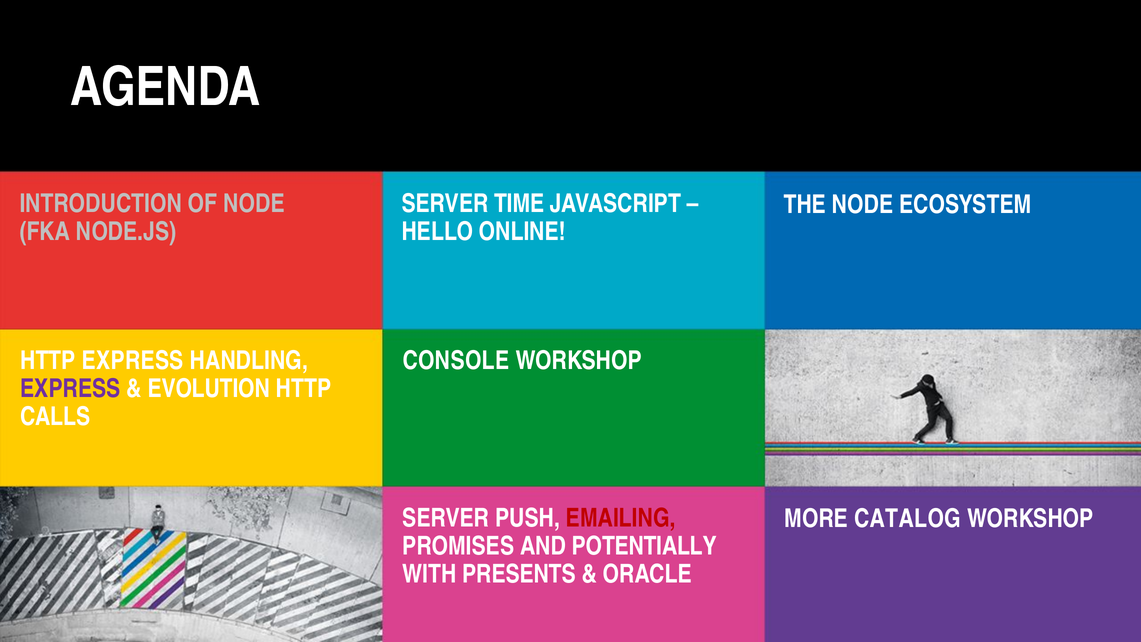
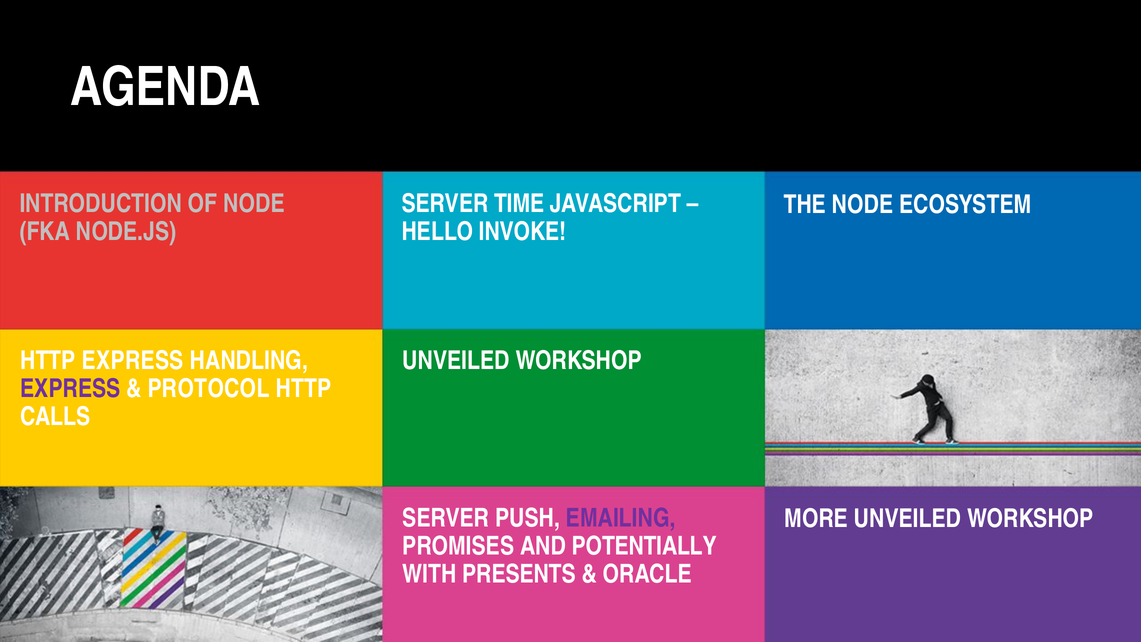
ONLINE: ONLINE -> INVOKE (523, 232)
CONSOLE: CONSOLE -> UNVEILED (456, 361)
EVOLUTION: EVOLUTION -> PROTOCOL (209, 389)
EMAILING colour: red -> purple (621, 518)
MORE CATALOG: CATALOG -> UNVEILED (908, 518)
